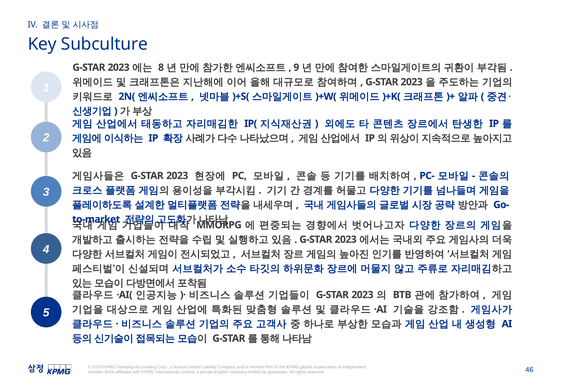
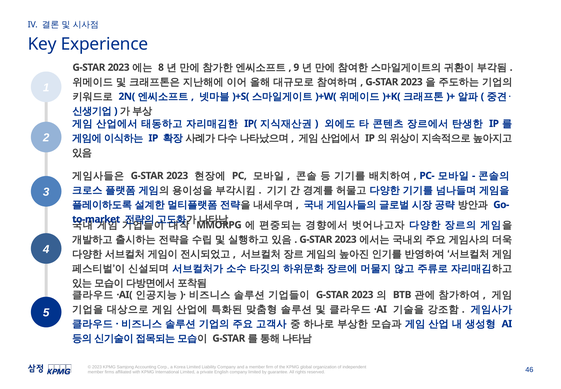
Subculture: Subculture -> Experience (105, 44)
